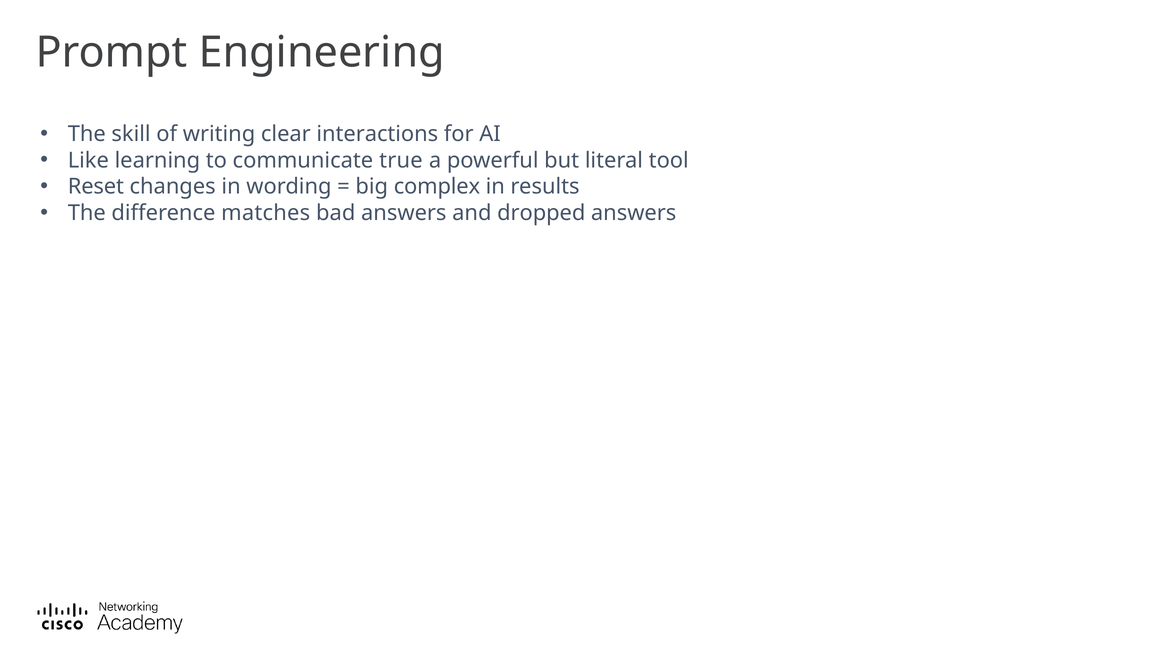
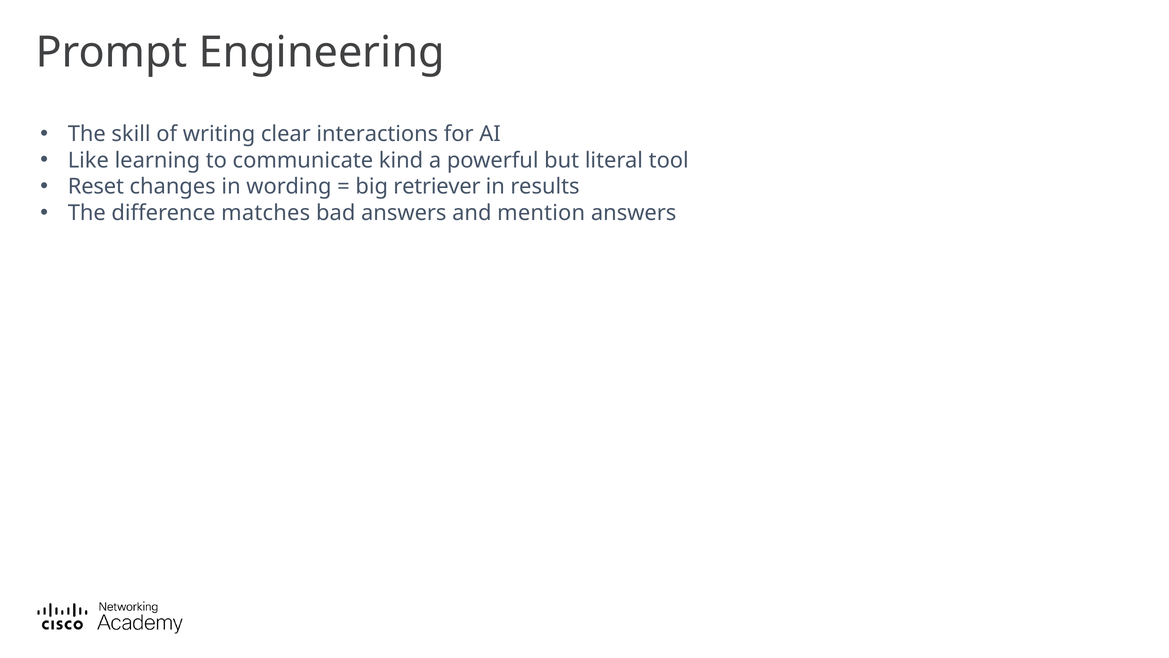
true: true -> kind (401, 160)
complex: complex -> retriever (437, 187)
dropped: dropped -> mention (541, 213)
